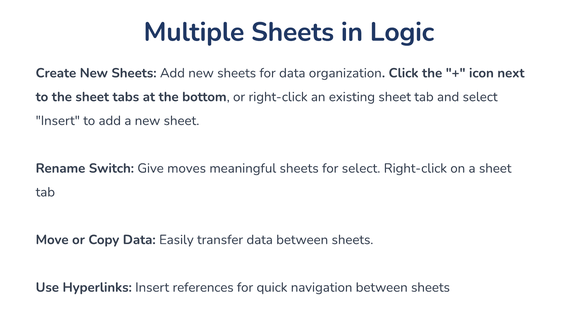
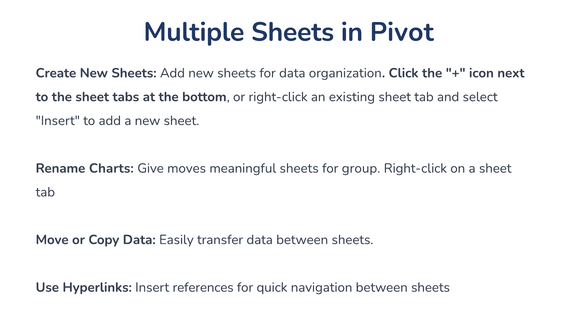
Logic: Logic -> Pivot (402, 32)
Switch: Switch -> Charts (111, 168)
for select: select -> group (361, 168)
